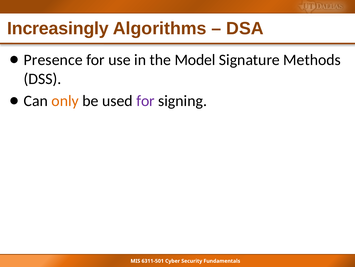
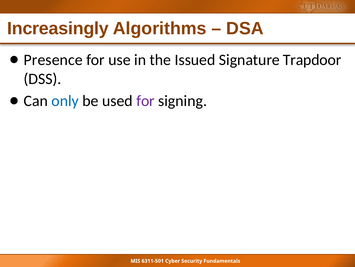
Model: Model -> Issued (195, 60)
Methods: Methods -> Trapdoor (312, 60)
only colour: orange -> blue (65, 101)
